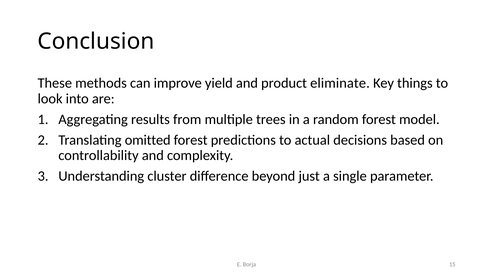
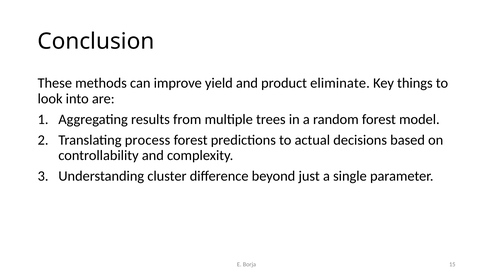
omitted: omitted -> process (148, 140)
